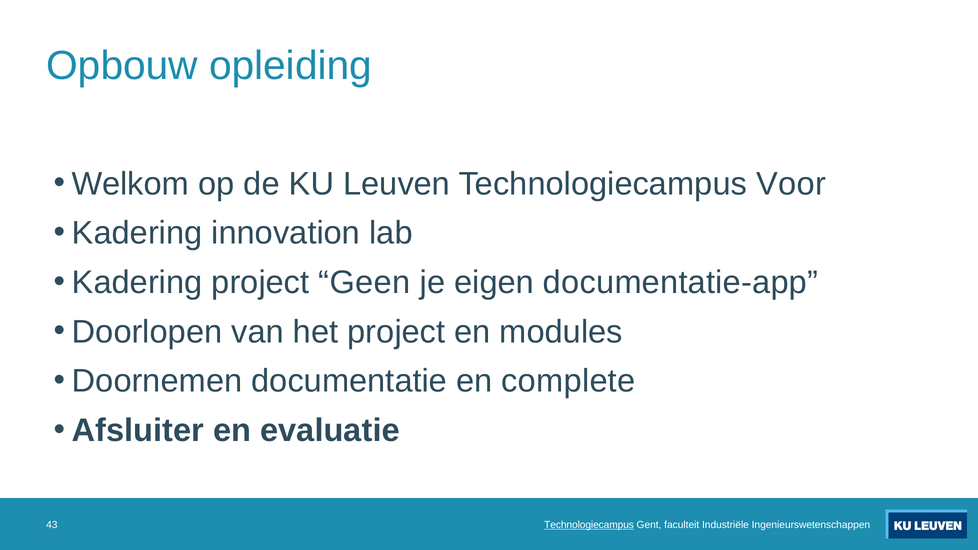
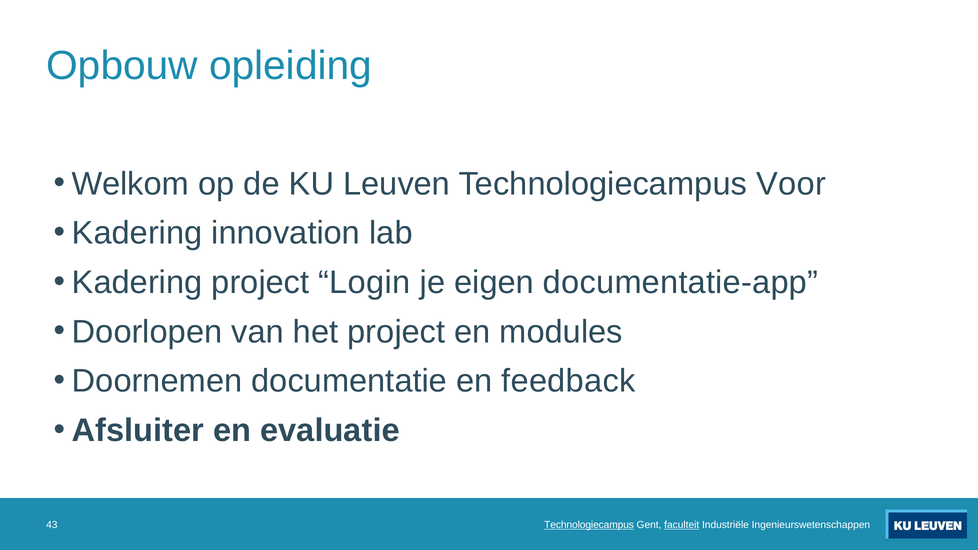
Geen: Geen -> Login (364, 283)
complete: complete -> feedback (568, 381)
faculteit underline: none -> present (682, 525)
